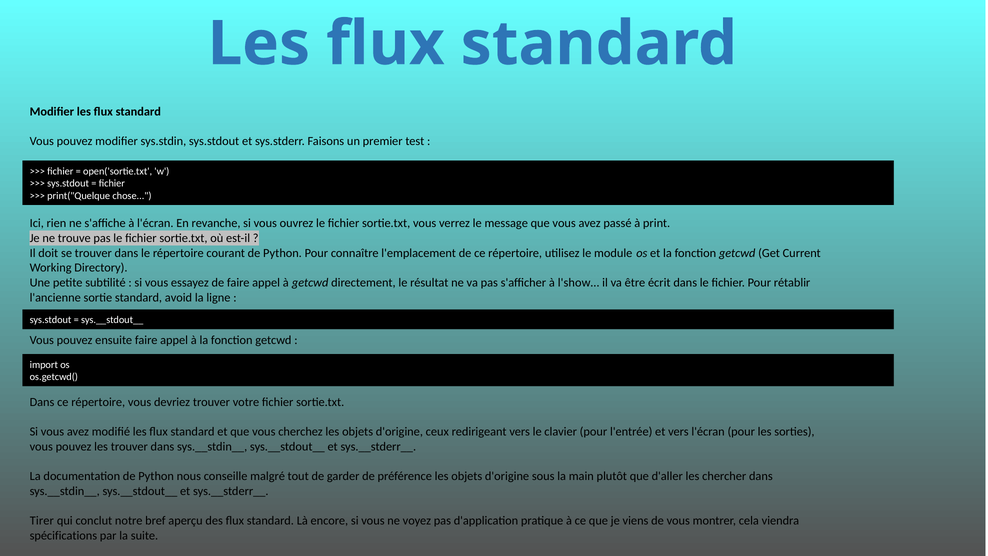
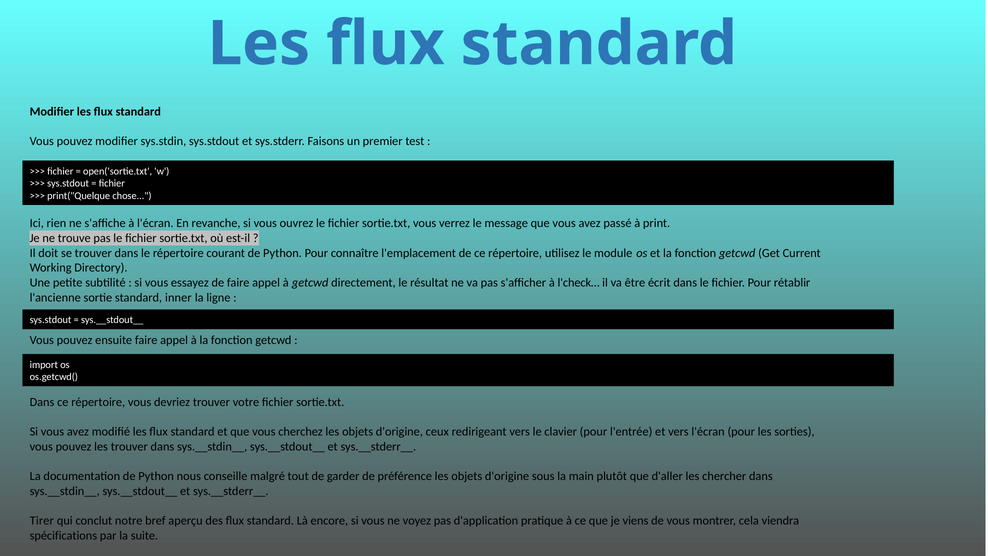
l'show…: l'show… -> l'check… (579, 283)
avoid: avoid -> inner (178, 297)
